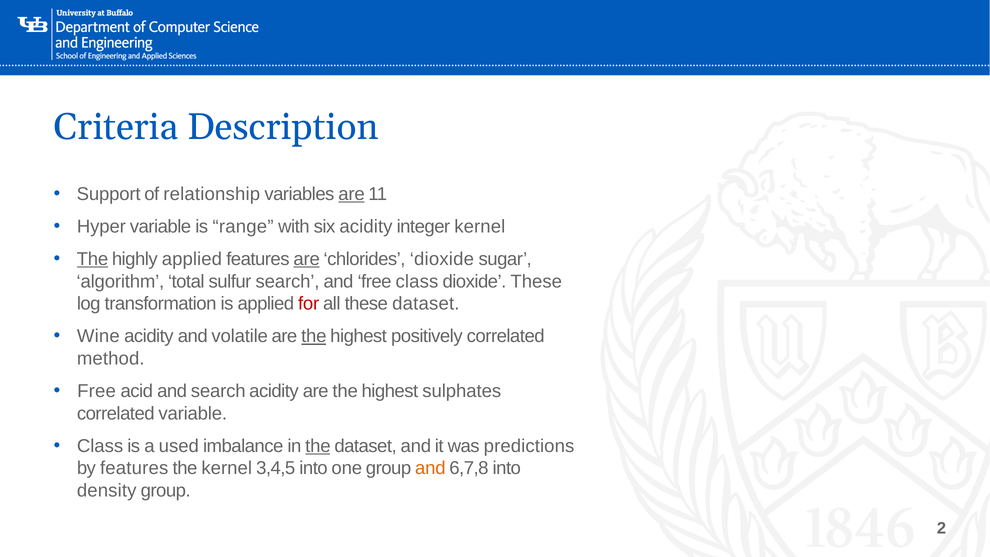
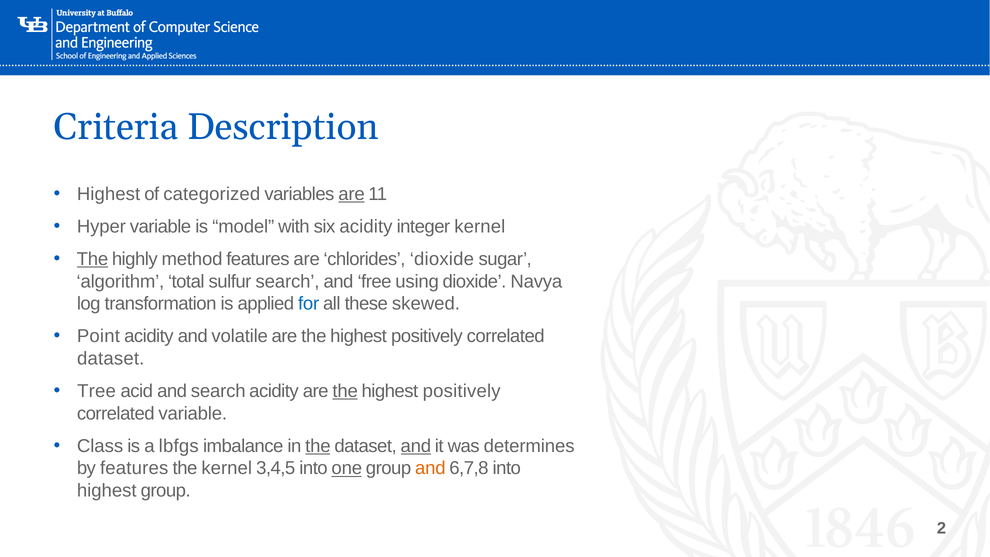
Support: Support -> Highest (109, 194)
relationship: relationship -> categorized (212, 194)
range: range -> model (243, 227)
highly applied: applied -> method (192, 259)
are underline: present -> none (307, 259)
free class: class -> using (417, 281)
dioxide These: These -> Navya (536, 281)
for colour: red -> blue (309, 304)
these dataset: dataset -> skewed (426, 304)
Wine: Wine -> Point (98, 336)
the underline: present -> none (314, 336)
method: method -> dataset (111, 359)
Free: Free -> Tree (97, 391)
the underline: none -> present (345, 391)
sulphates: sulphates -> positively (462, 391)
used: used -> lbfgs (179, 446)
and underline: none -> present (416, 446)
predictions: predictions -> determines (529, 446)
one underline: none -> present (347, 468)
density: density -> highest (107, 491)
